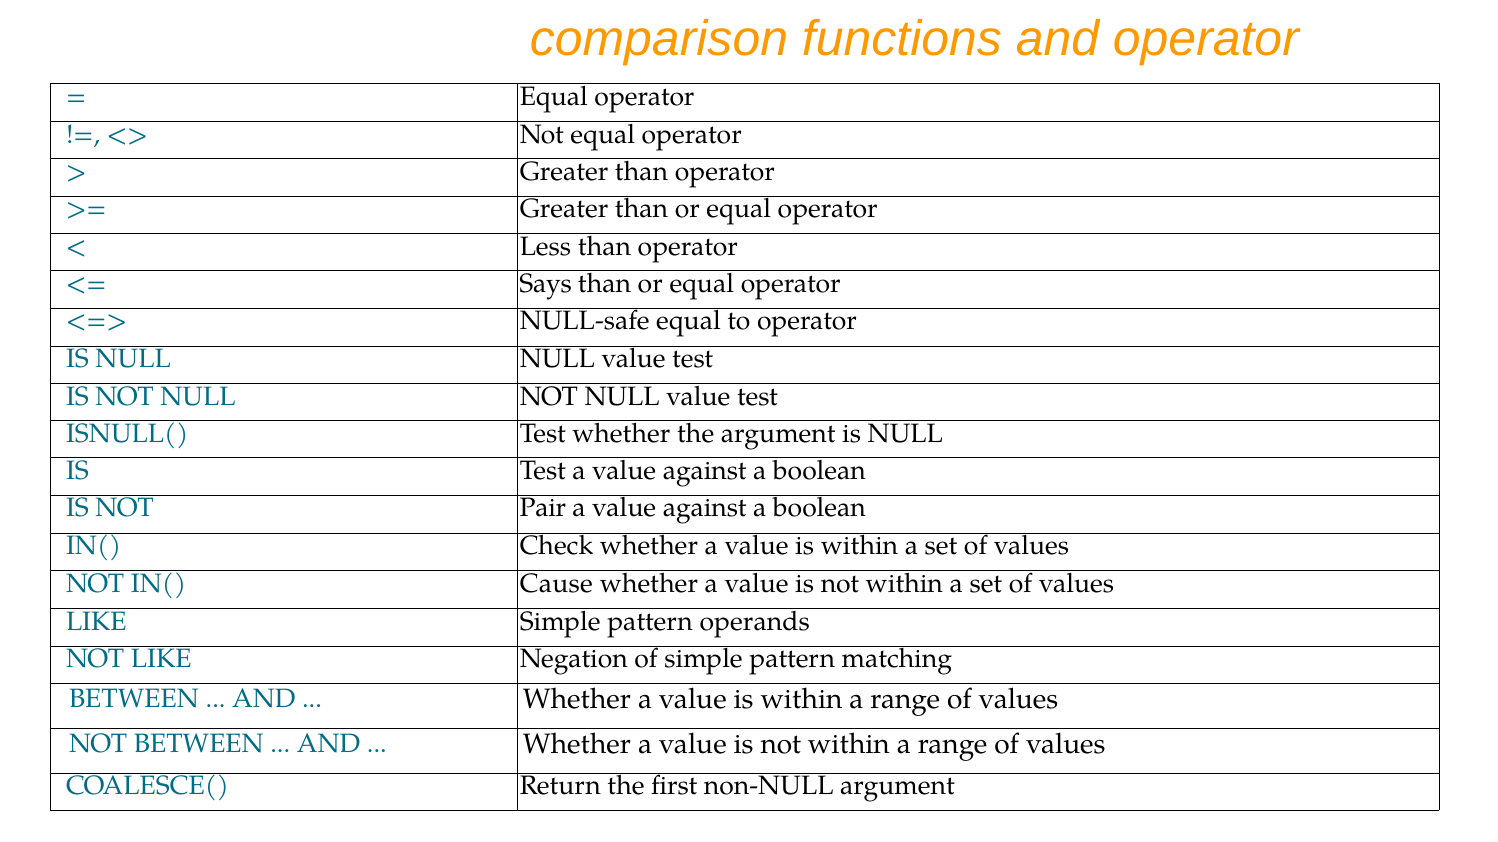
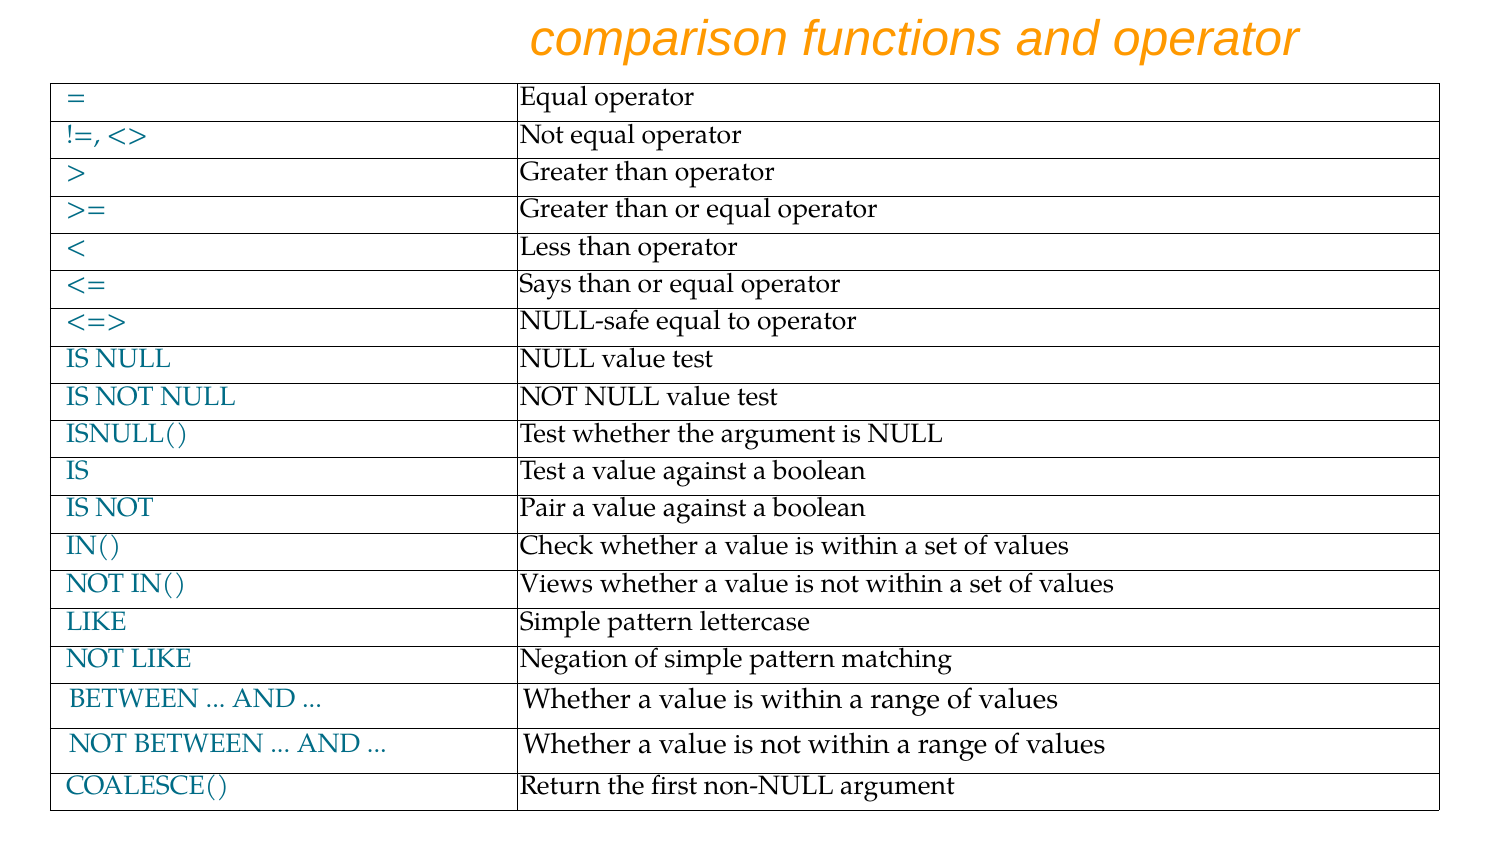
Cause: Cause -> Views (556, 584)
operands: operands -> lettercase (755, 622)
